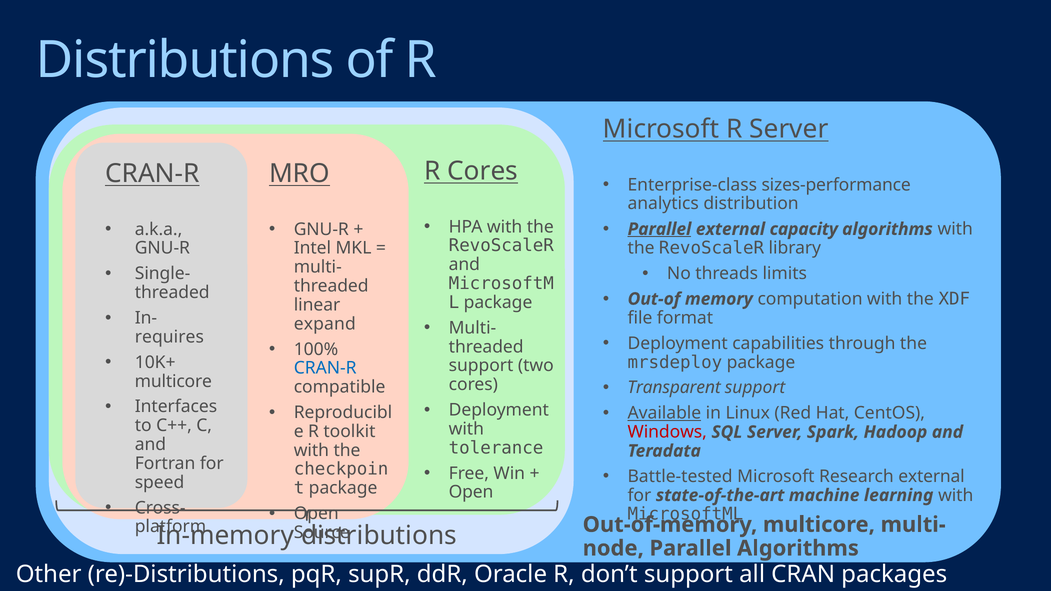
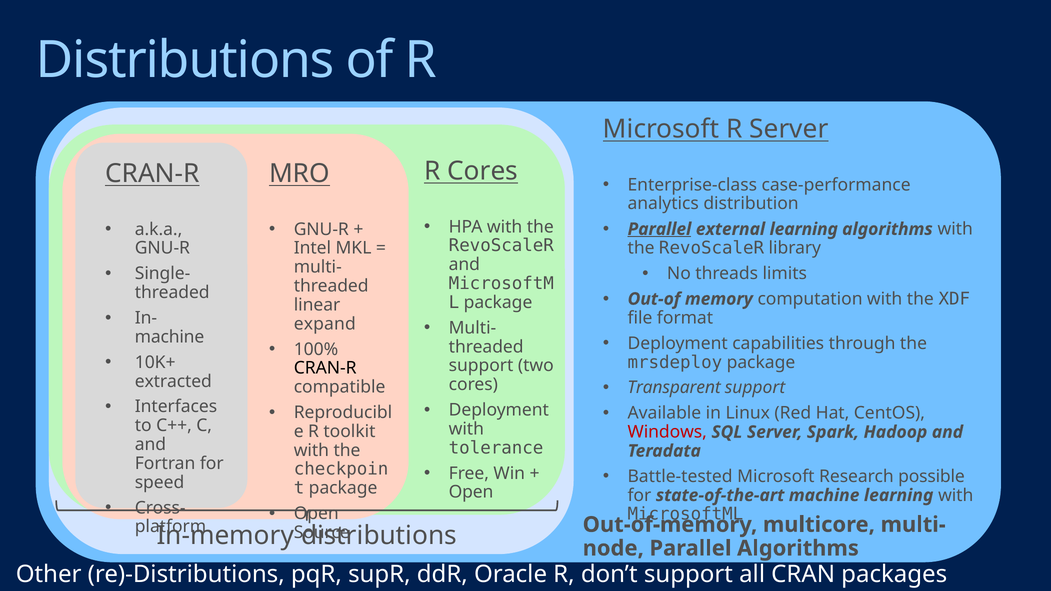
sizes-performance: sizes-performance -> case-performance (836, 185)
external capacity: capacity -> learning (804, 229)
requires: requires -> machine (169, 337)
CRAN-R colour: blue -> black (325, 368)
multicore: multicore -> extracted (173, 381)
Available underline: present -> none (664, 413)
Research external: external -> possible (932, 477)
